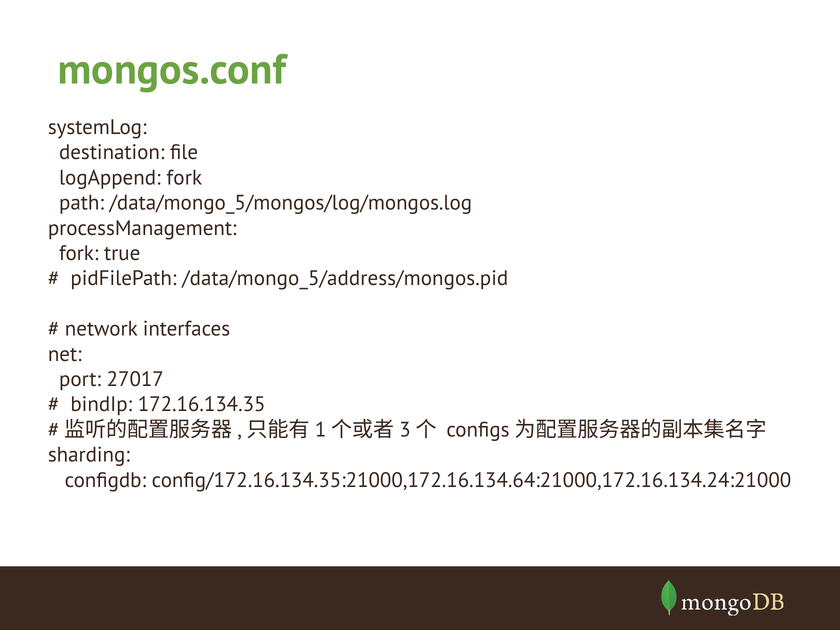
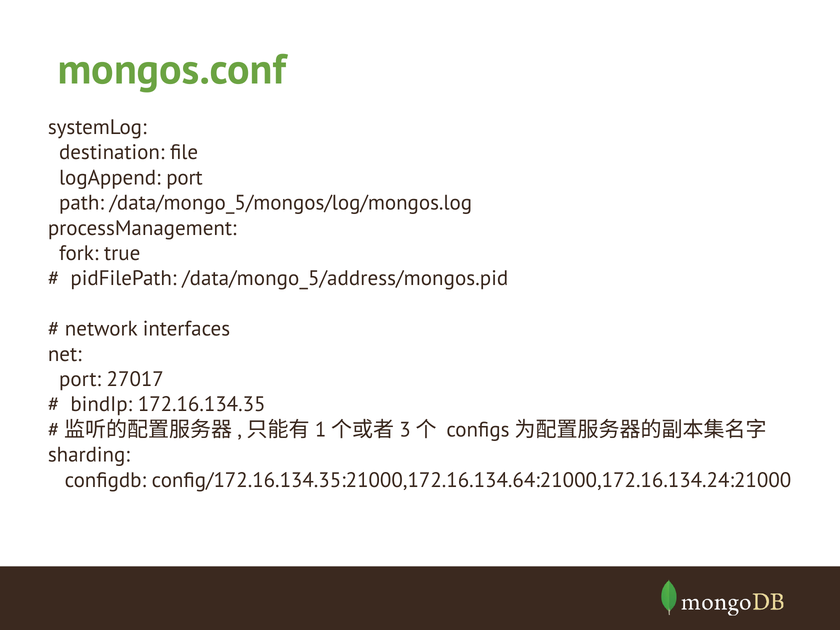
logAppend fork: fork -> port (184, 178)
